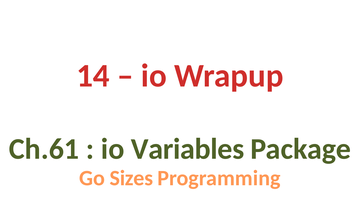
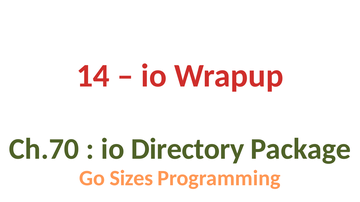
Ch.61: Ch.61 -> Ch.70 (44, 149)
Variables: Variables -> Directory (188, 149)
